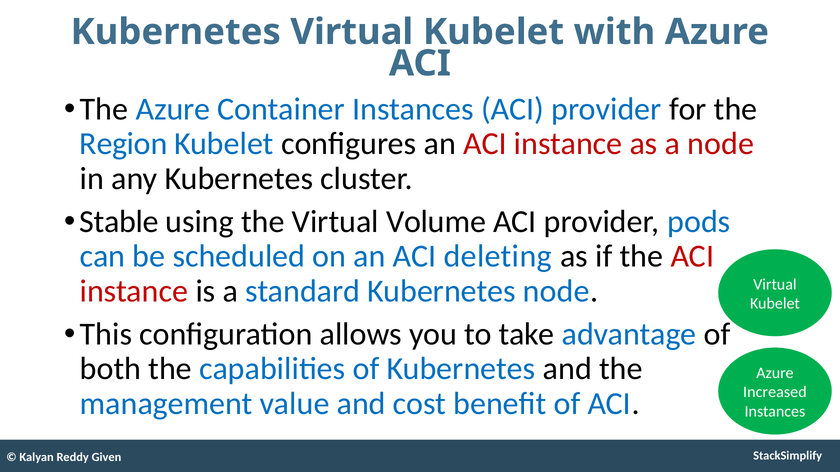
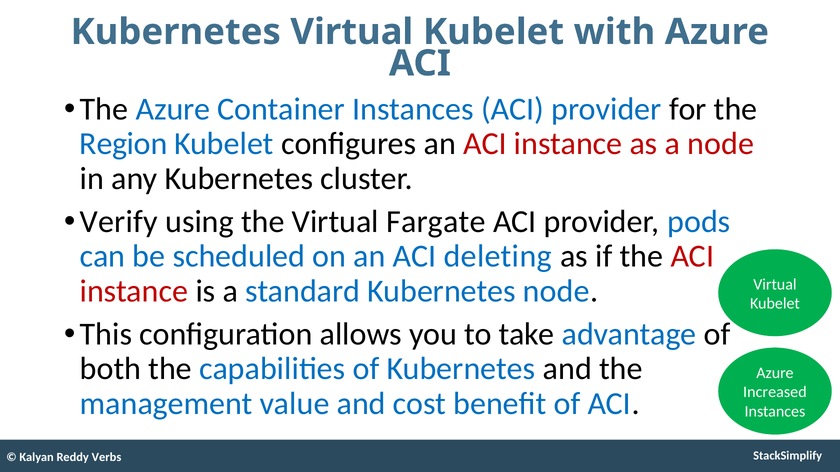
Stable: Stable -> Verify (119, 222)
Volume: Volume -> Fargate (436, 222)
Given: Given -> Verbs (107, 458)
